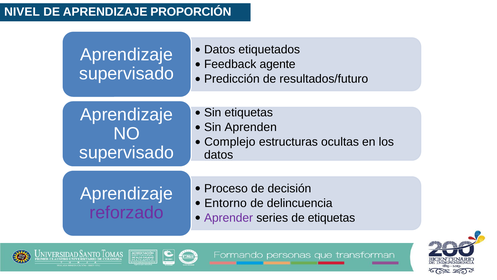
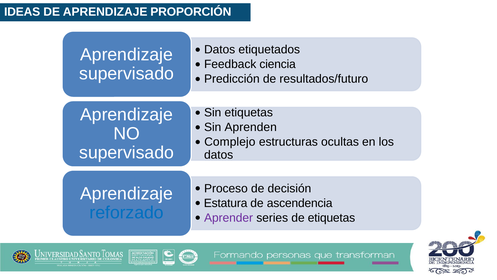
NIVEL: NIVEL -> IDEAS (22, 12)
agente: agente -> ciencia (278, 64)
Entorno: Entorno -> Estatura (226, 203)
delincuencia: delincuencia -> ascendencia (300, 203)
reforzado colour: purple -> blue (127, 212)
